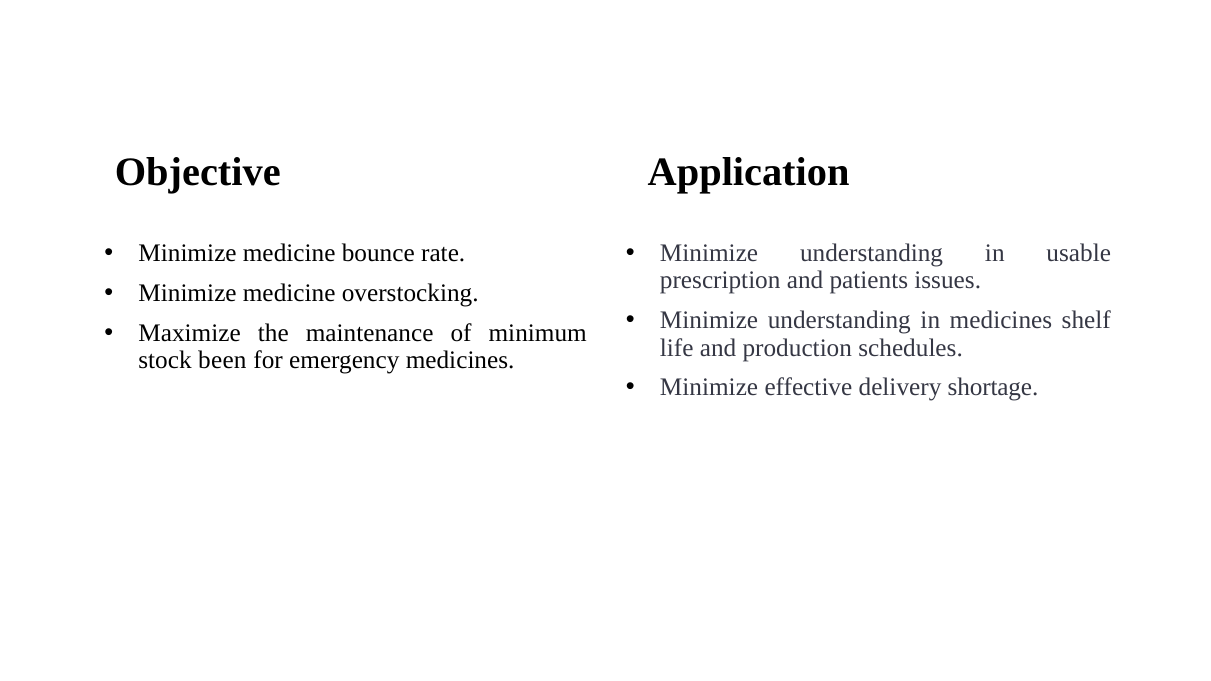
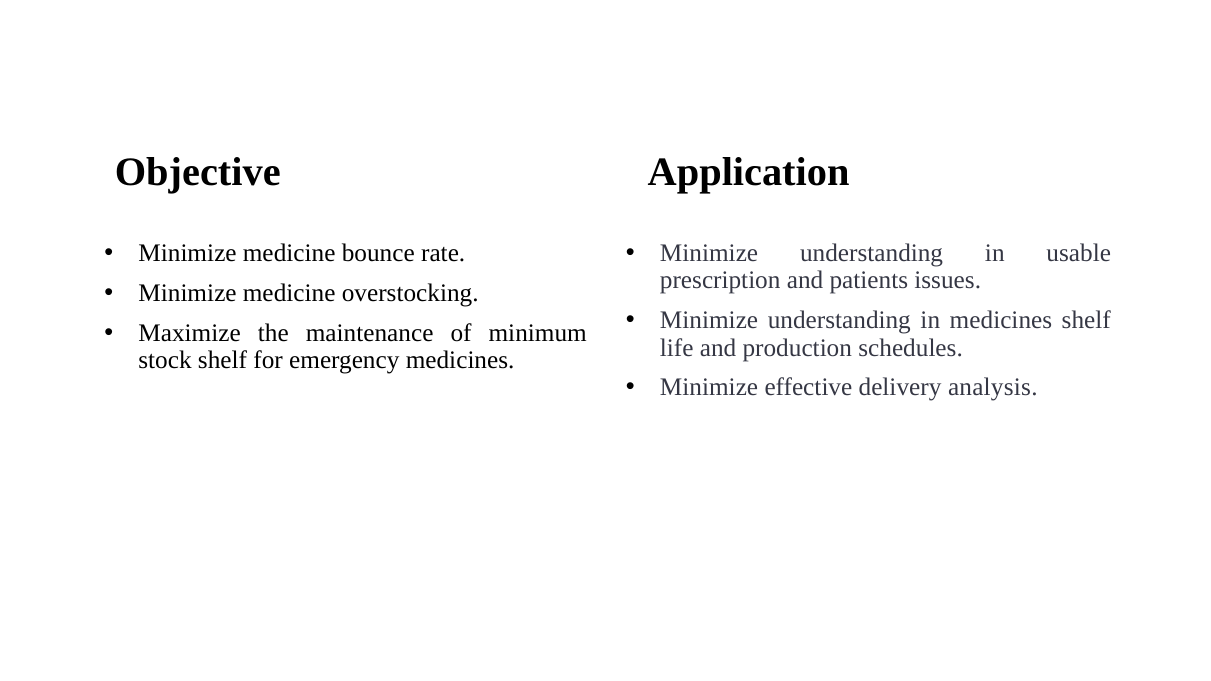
stock been: been -> shelf (223, 360)
shortage: shortage -> analysis (993, 388)
